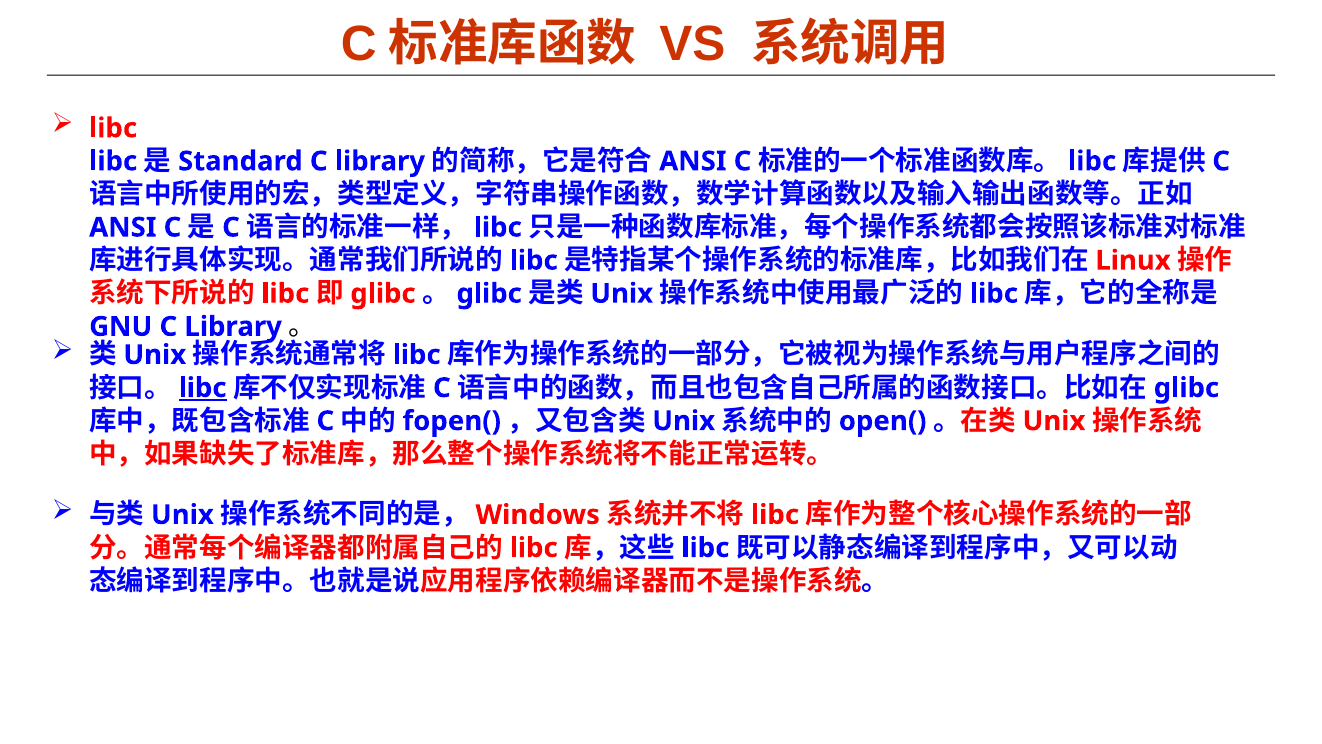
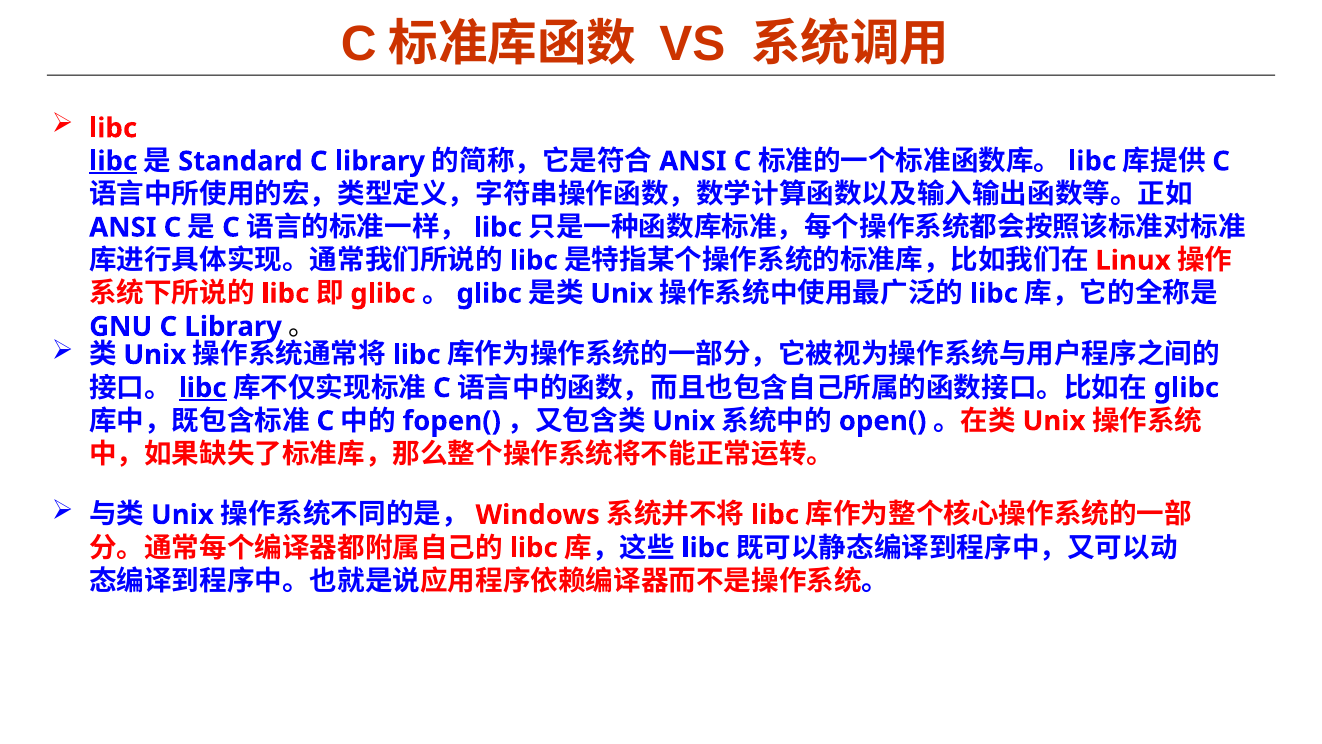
libc underline: none -> present (113, 161)
